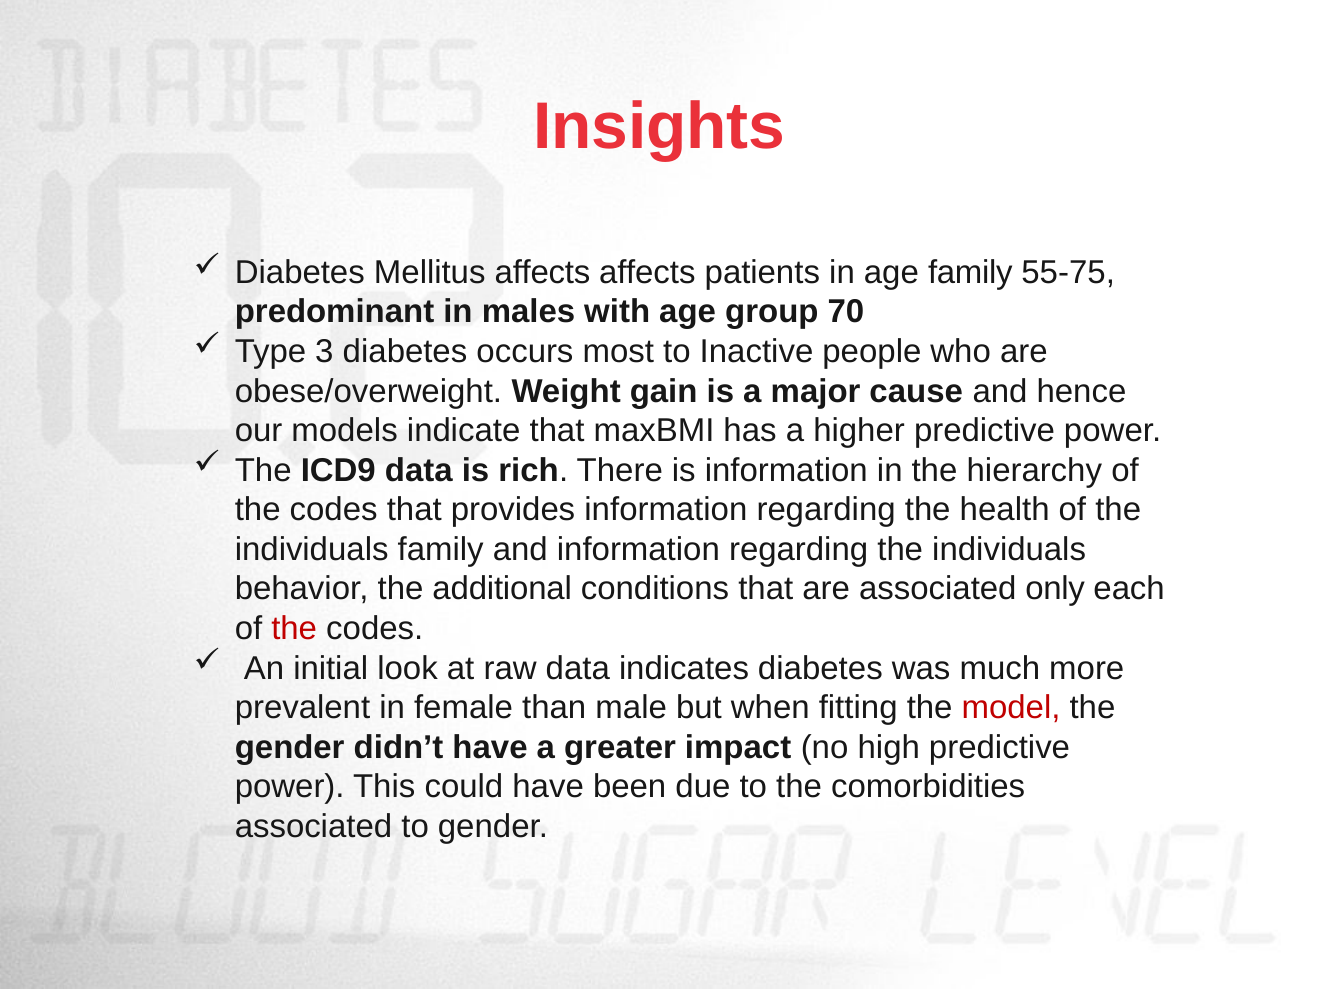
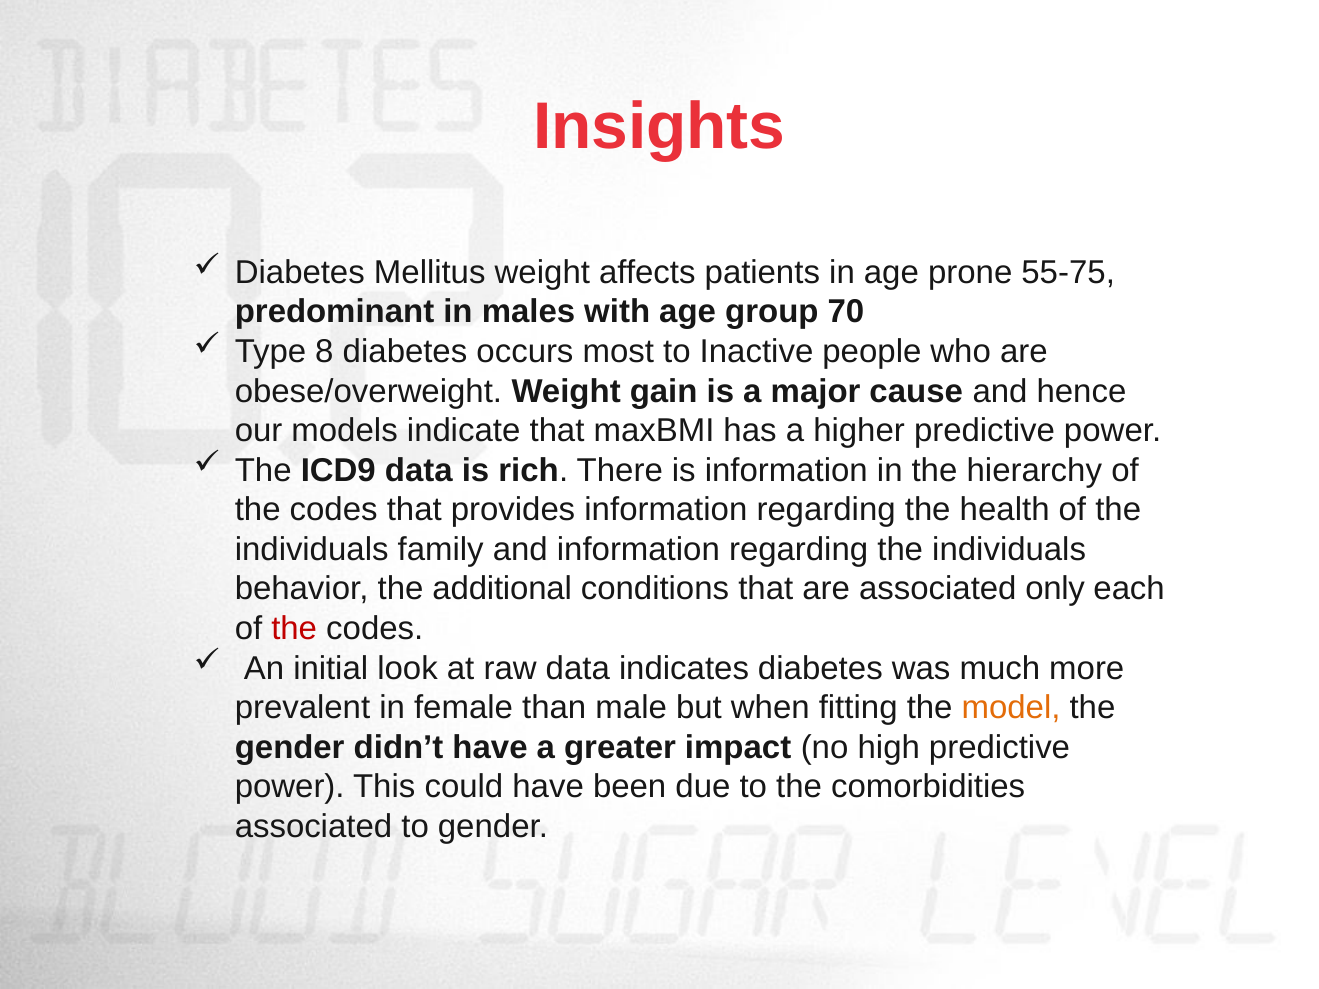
Mellitus affects: affects -> weight (542, 273)
age family: family -> prone (970, 273)
3: 3 -> 8 (324, 352)
model colour: red -> orange (1011, 708)
